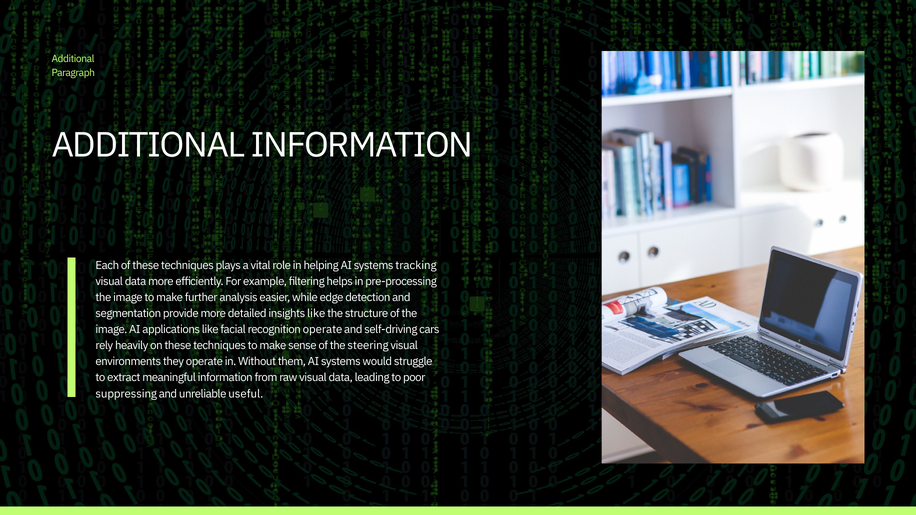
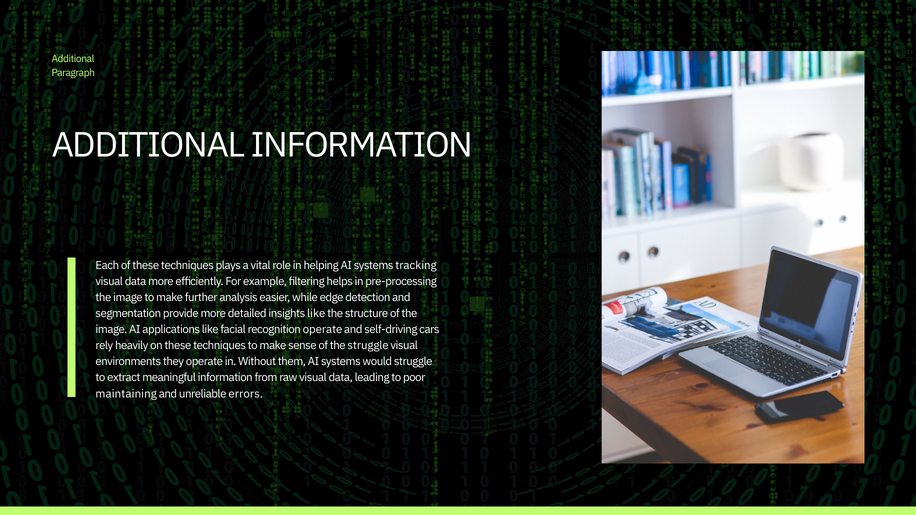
the steering: steering -> struggle (368, 346)
suppressing: suppressing -> maintaining (126, 394)
useful: useful -> errors (246, 394)
